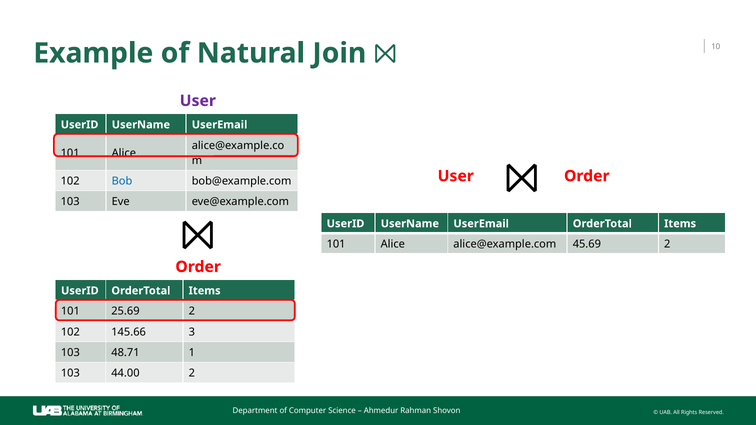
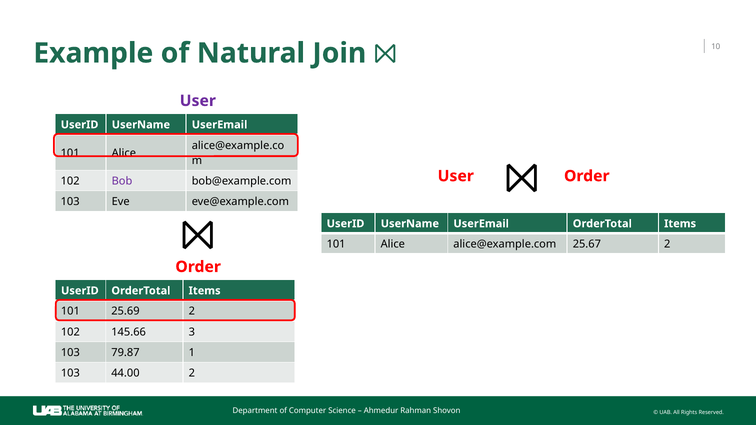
Bob colour: blue -> purple (122, 181)
45.69: 45.69 -> 25.67 (587, 244)
48.71: 48.71 -> 79.87 (125, 353)
